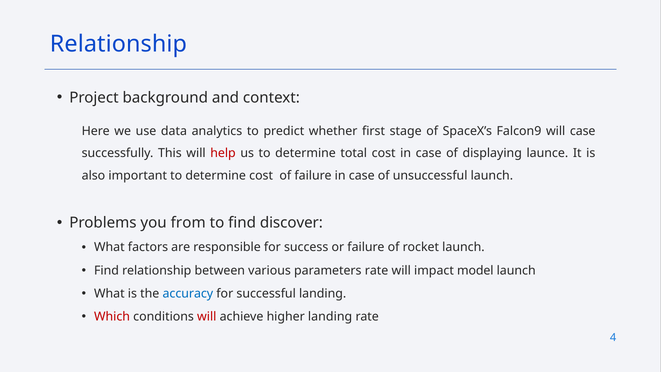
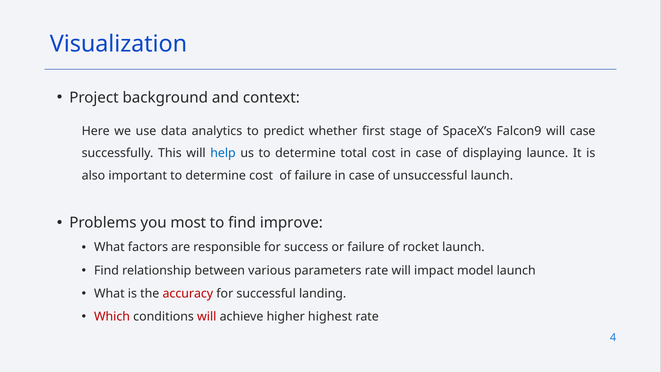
Relationship: Relationship -> Visualization (118, 44)
help colour: red -> blue (223, 153)
from: from -> most (188, 223)
discover: discover -> improve (291, 223)
accuracy colour: blue -> red (188, 293)
higher landing: landing -> highest (330, 316)
